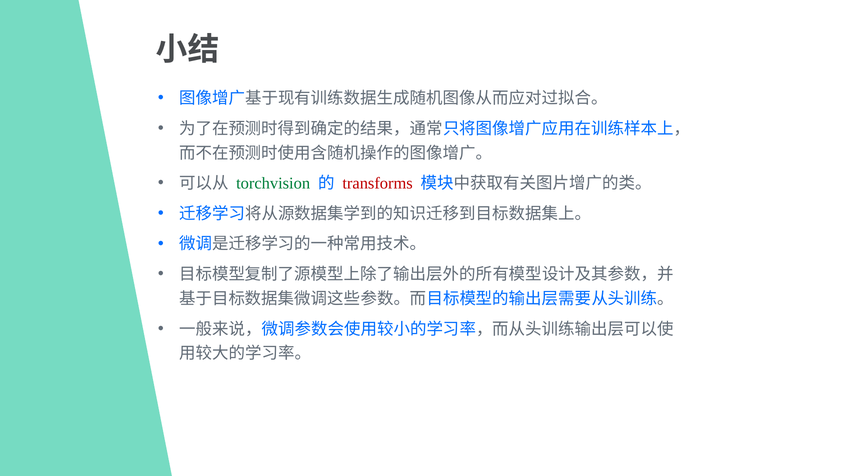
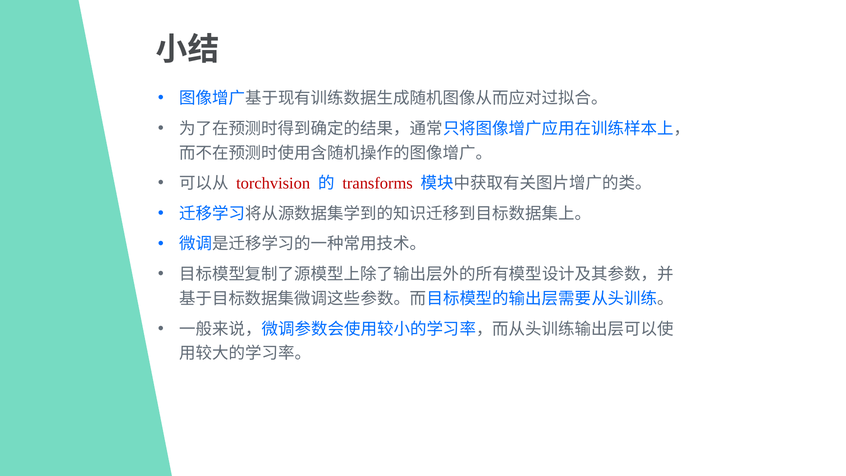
torchvision colour: green -> red (273, 183)
